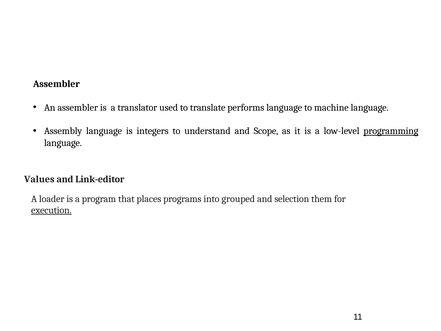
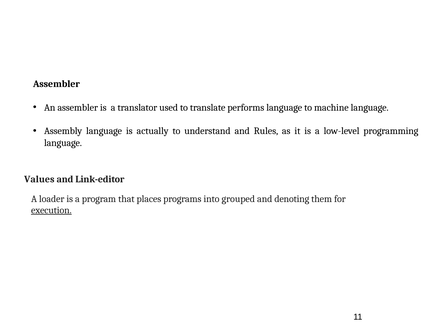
integers: integers -> actually (153, 131)
Scope: Scope -> Rules (266, 131)
programming underline: present -> none (391, 131)
selection: selection -> denoting (292, 199)
